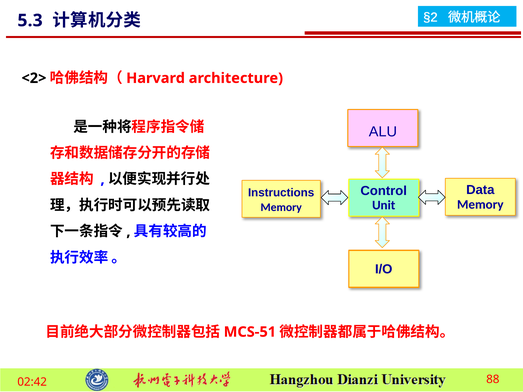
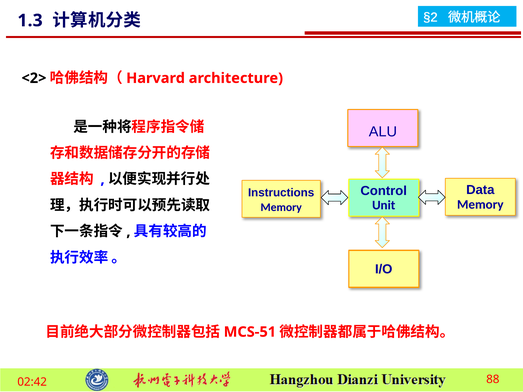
5.3: 5.3 -> 1.3 (30, 21)
